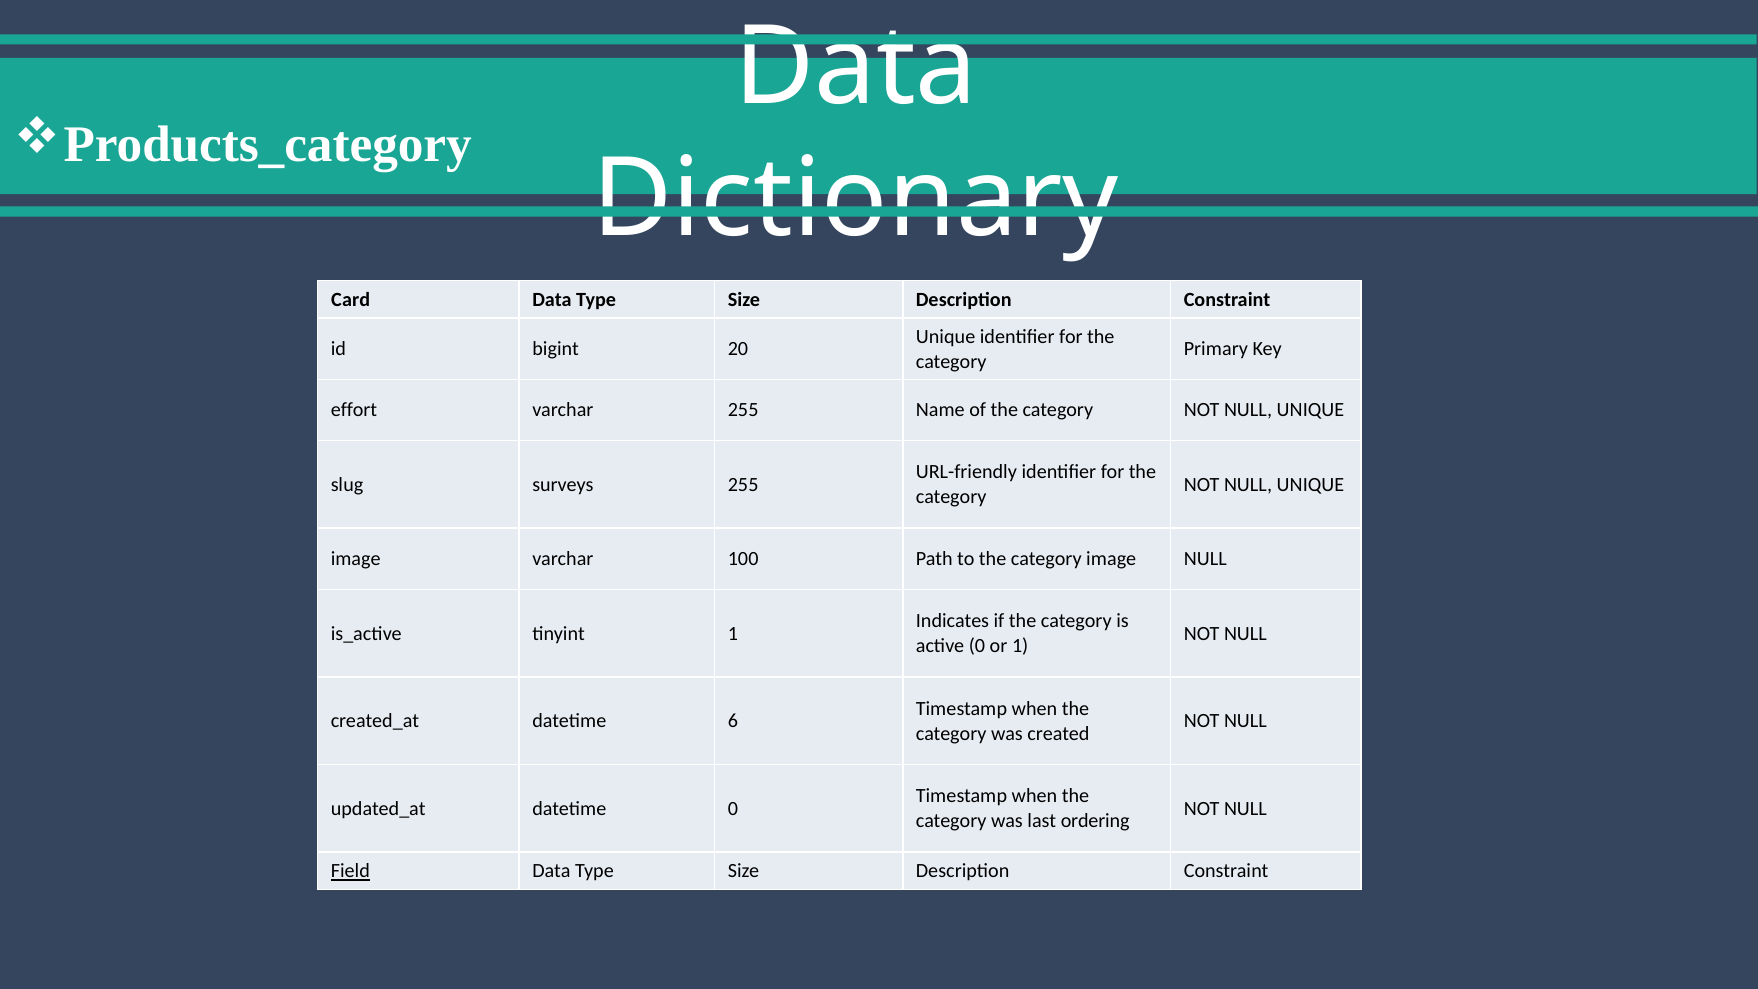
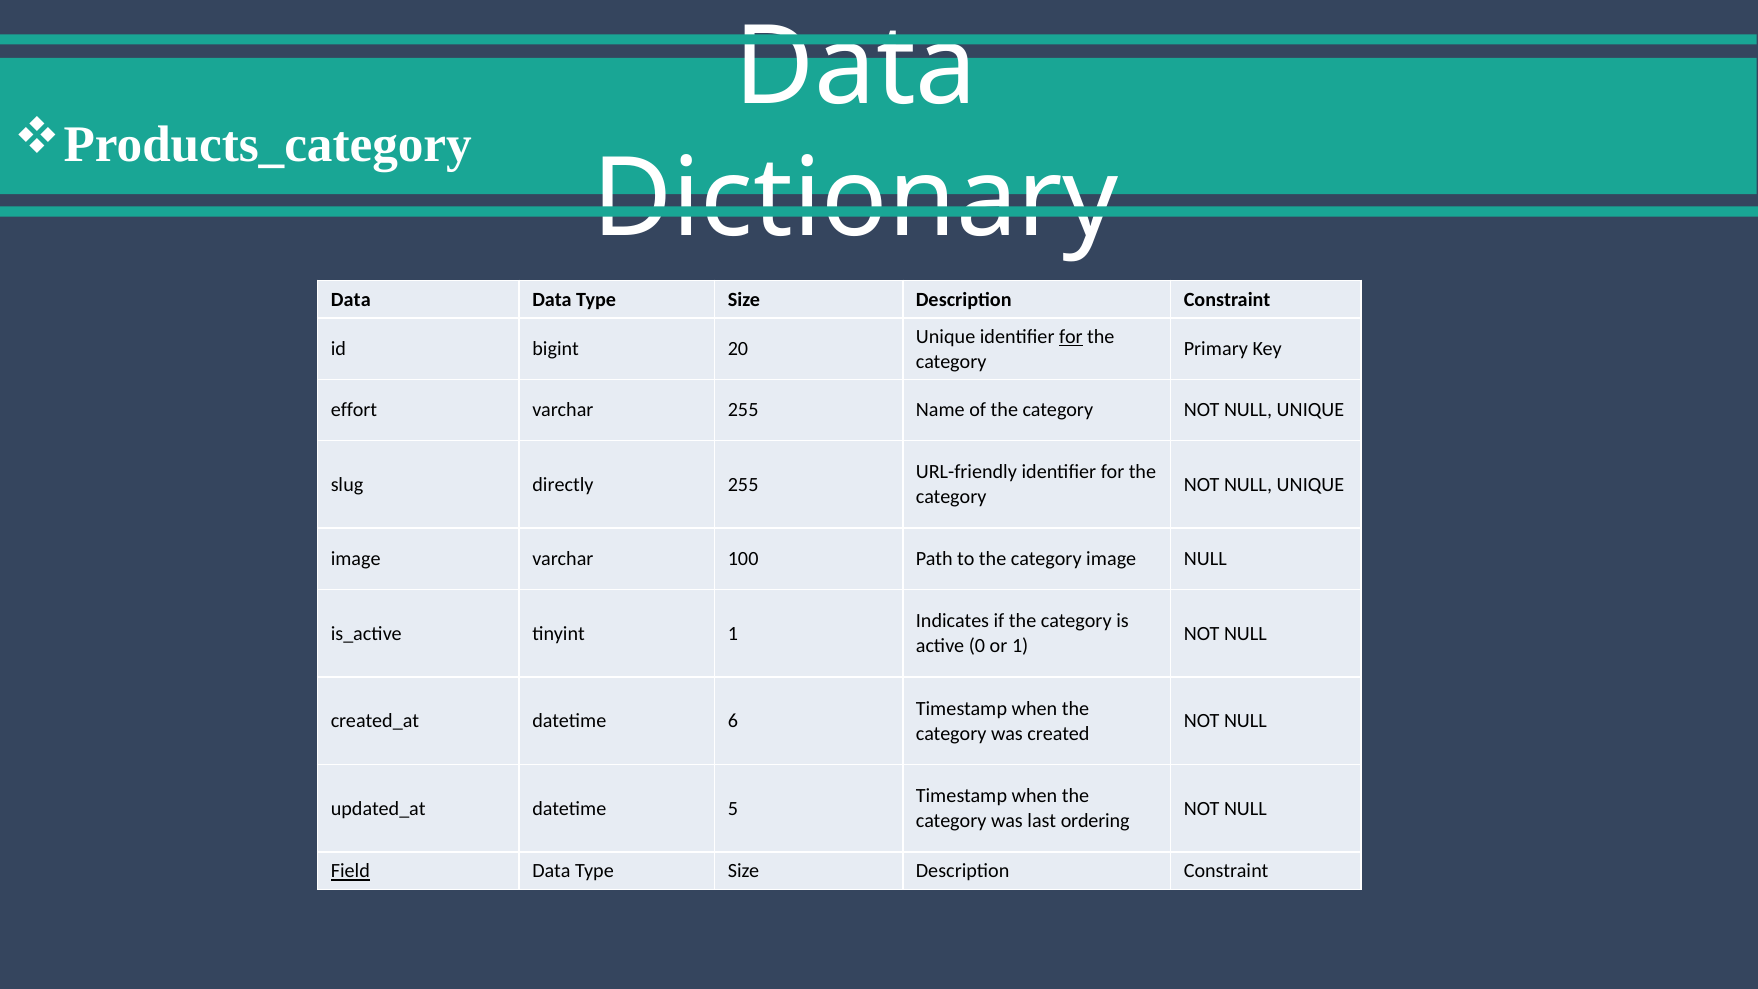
Card: Card -> Data (351, 300)
for underline: none -> present (1071, 337)
surveys: surveys -> directly (563, 485)
datetime 0: 0 -> 5 (733, 808)
